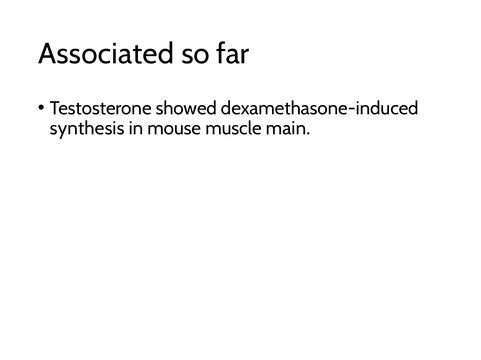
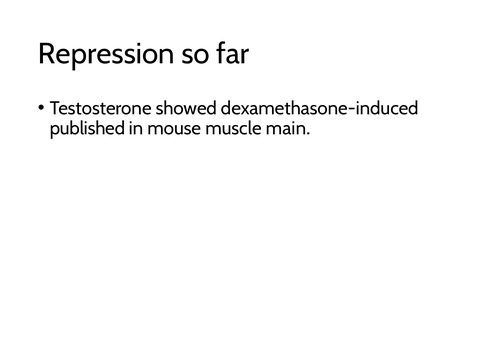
Associated: Associated -> Repression (106, 54)
synthesis: synthesis -> published (87, 129)
